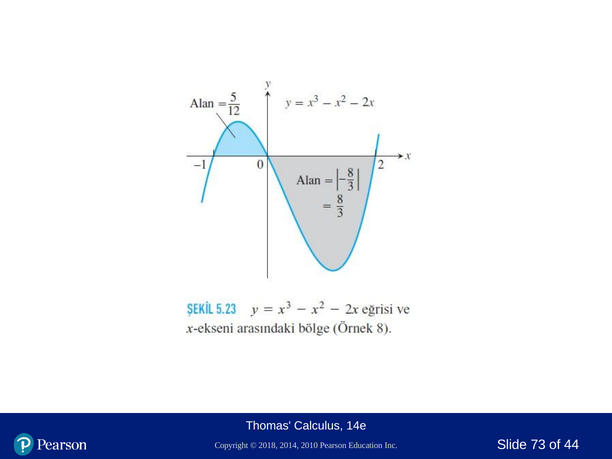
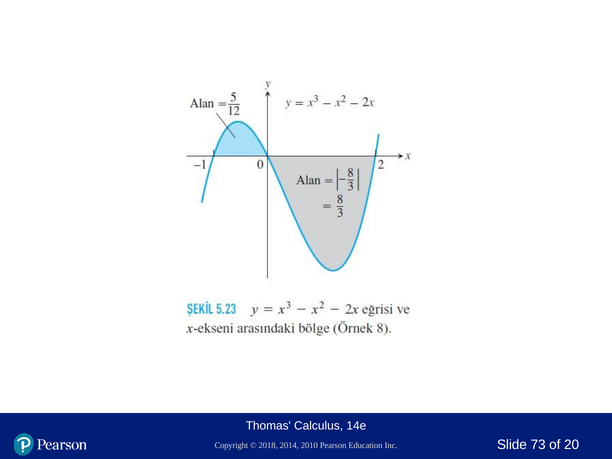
44: 44 -> 20 (572, 445)
